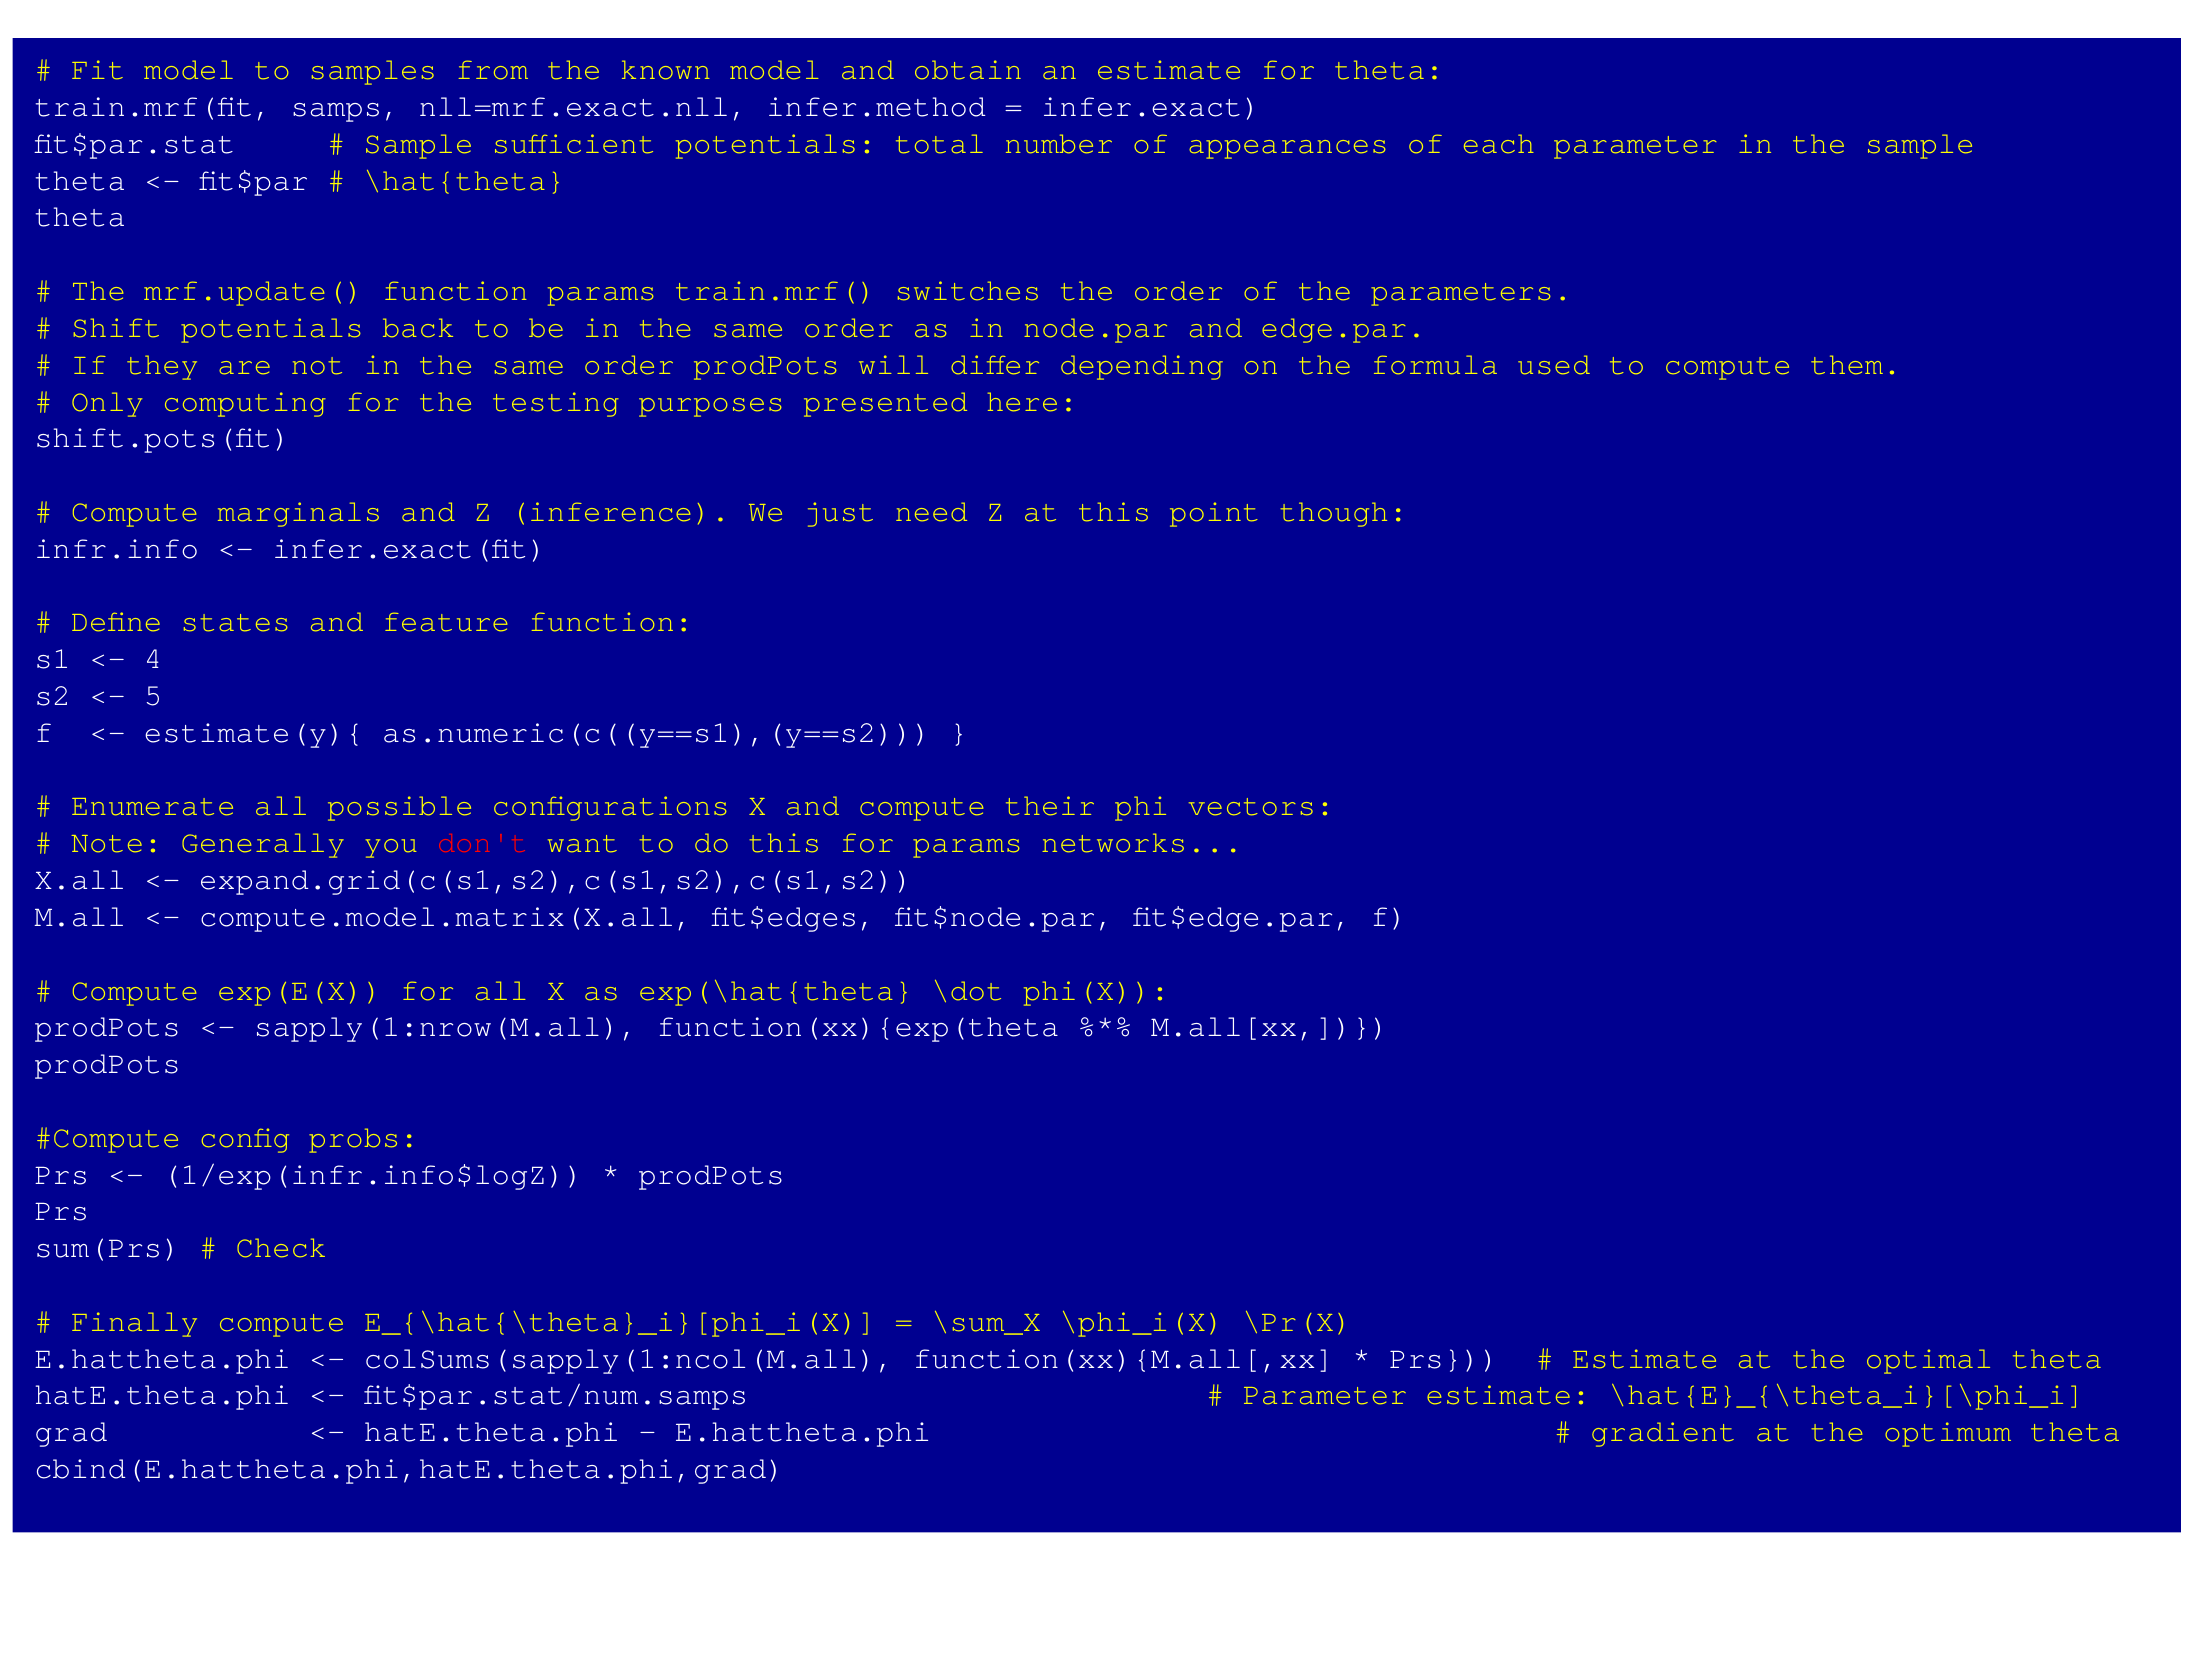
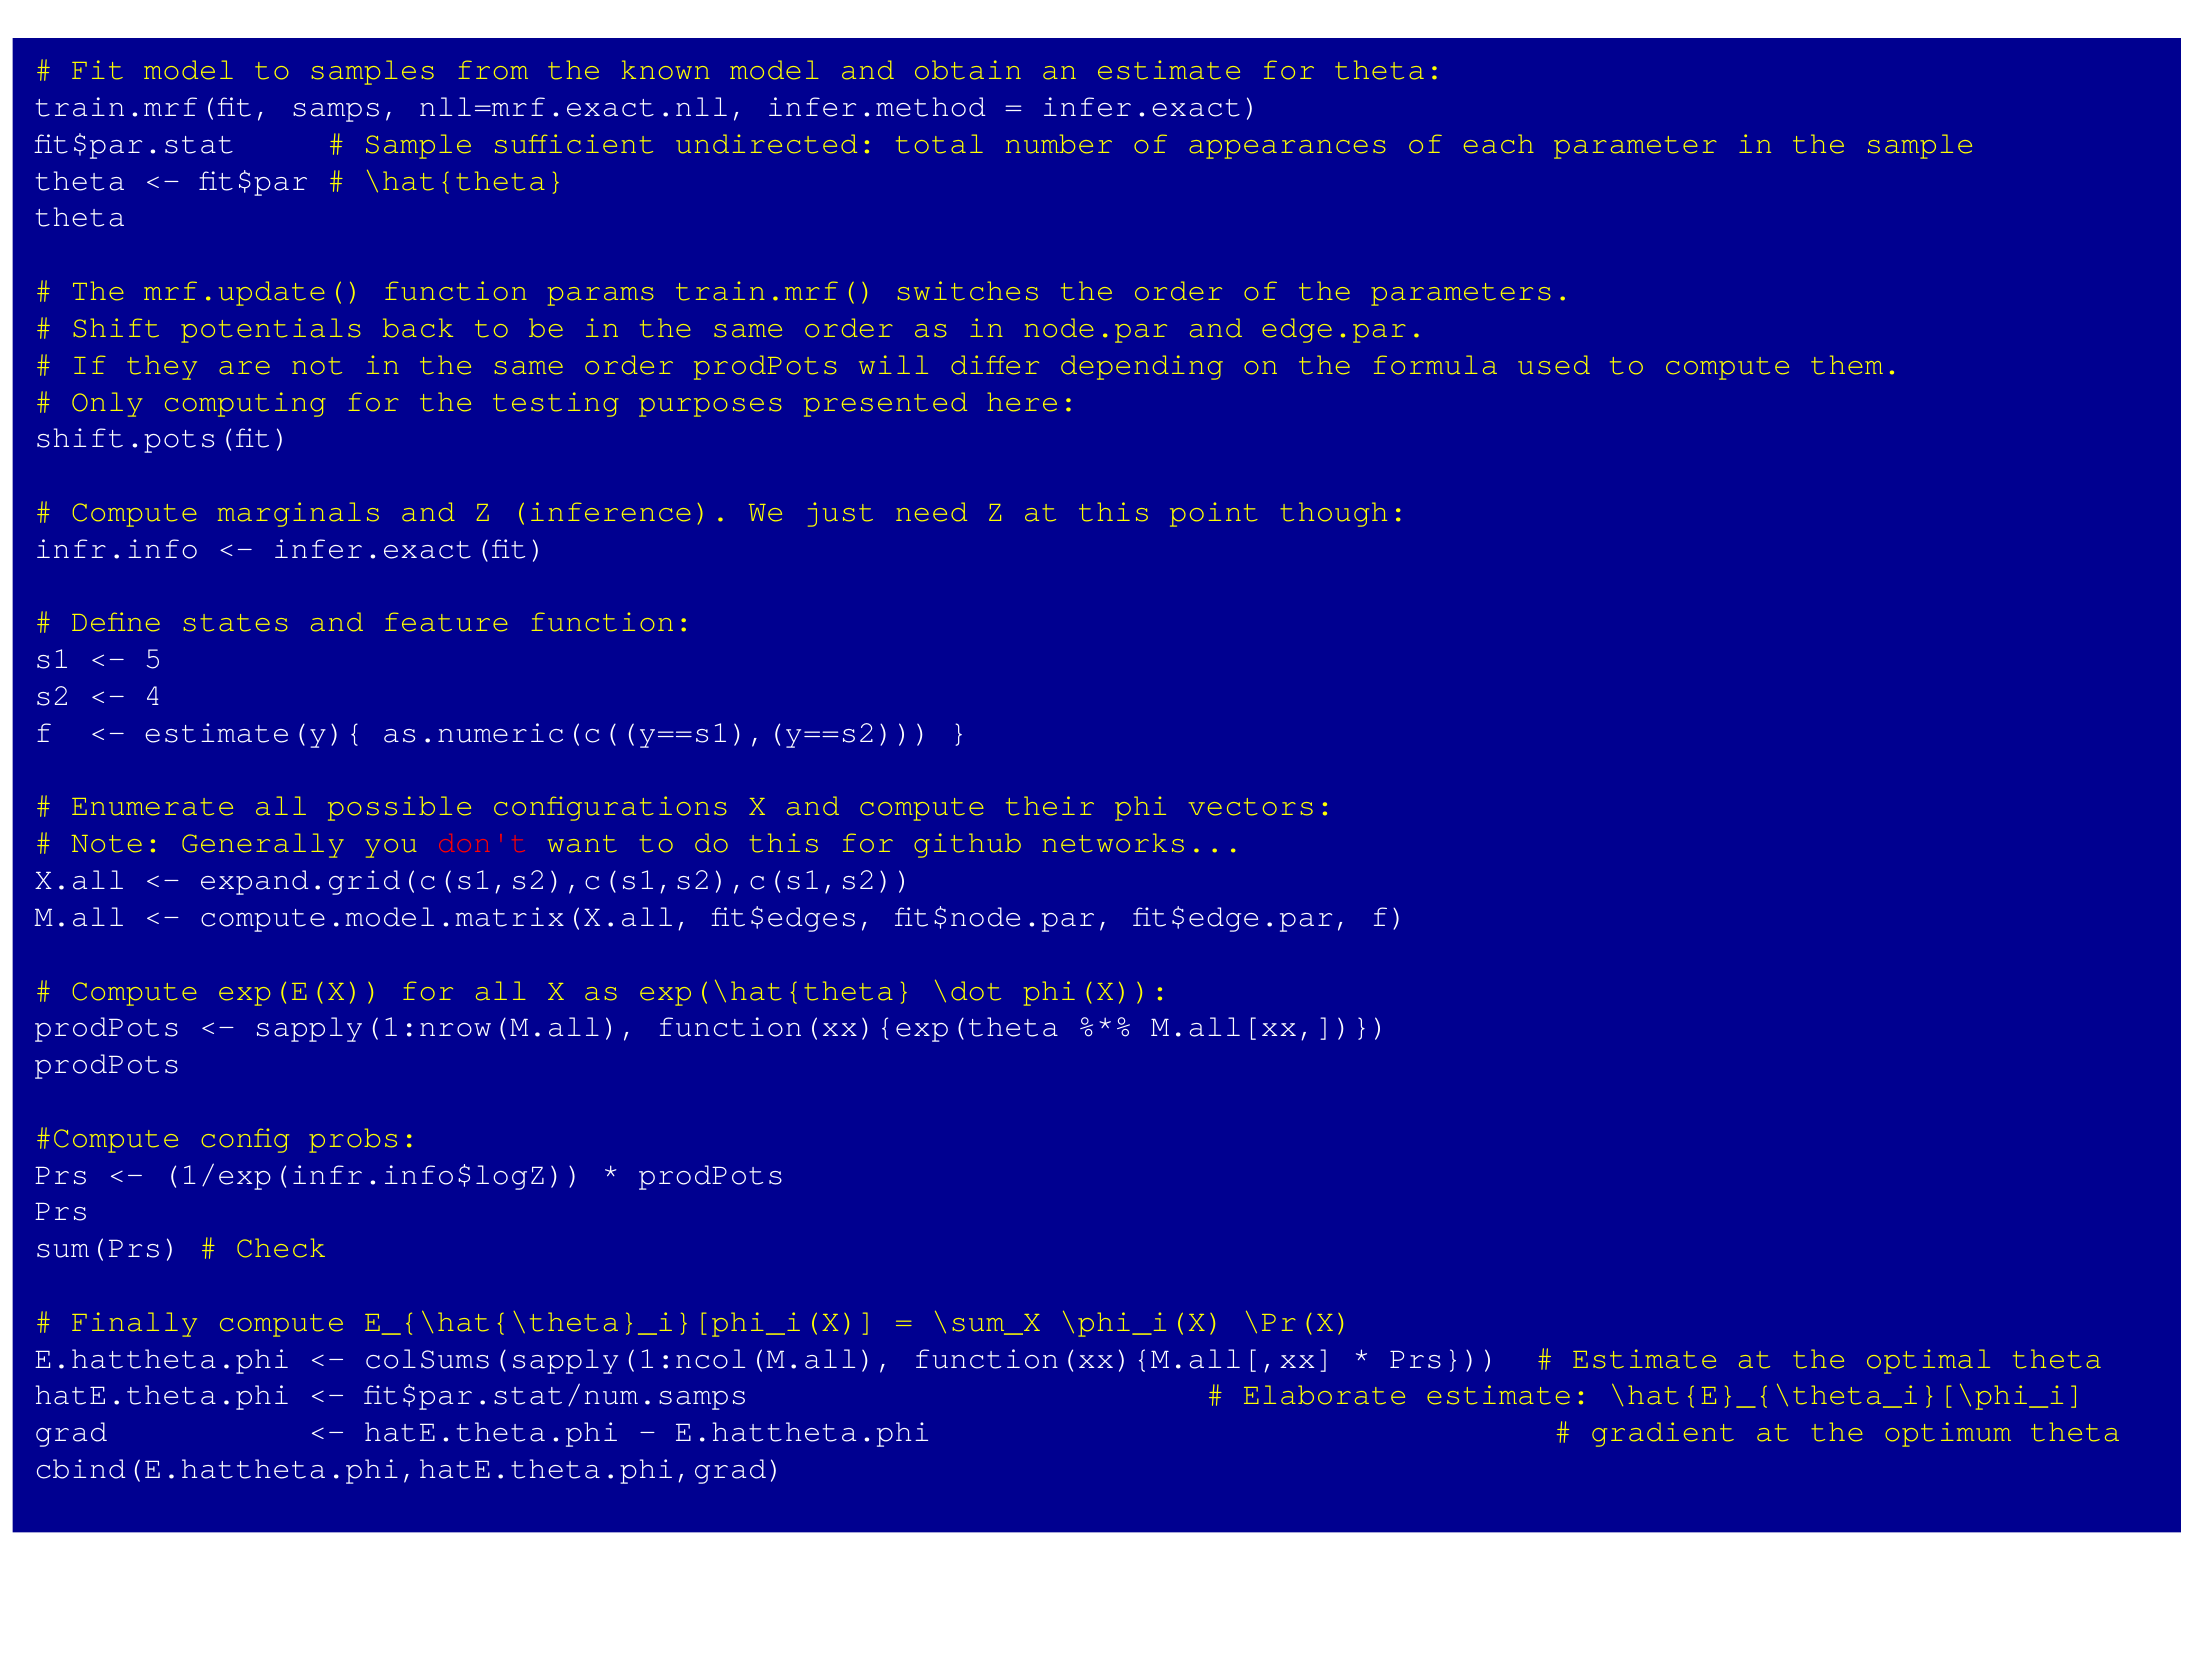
sufficient potentials: potentials -> undirected (776, 143)
4: 4 -> 5 (153, 659)
5: 5 -> 4 (153, 696)
for params: params -> github (968, 843)
Parameter: Parameter -> Elaborate (1325, 1395)
